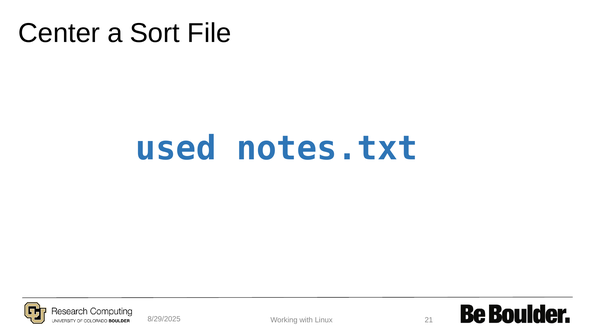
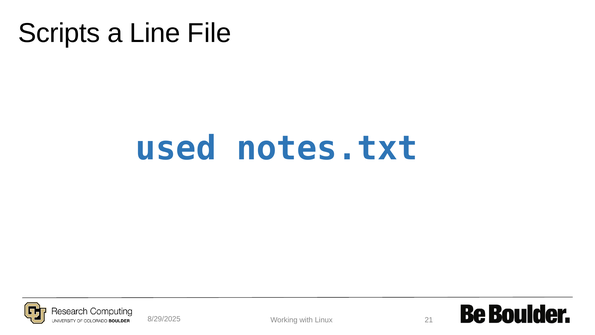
Center: Center -> Scripts (59, 33)
Sort: Sort -> Line (155, 33)
